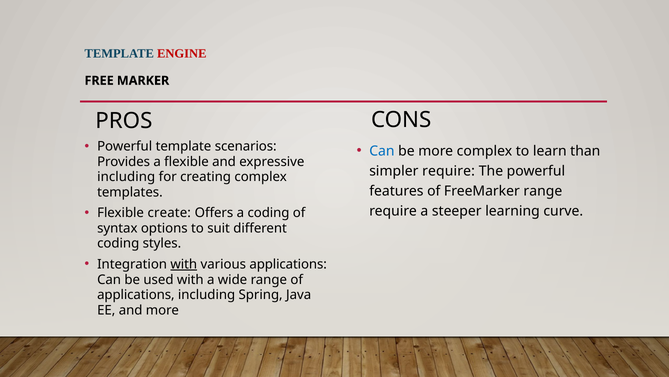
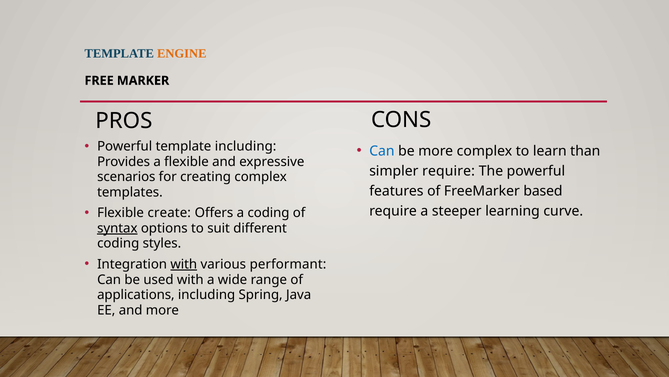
ENGINE colour: red -> orange (182, 53)
template scenarios: scenarios -> including (246, 146)
including: including -> scenarios (126, 177)
FreeMarker range: range -> based (543, 191)
syntax underline: none -> present (117, 228)
various applications: applications -> performant (288, 264)
